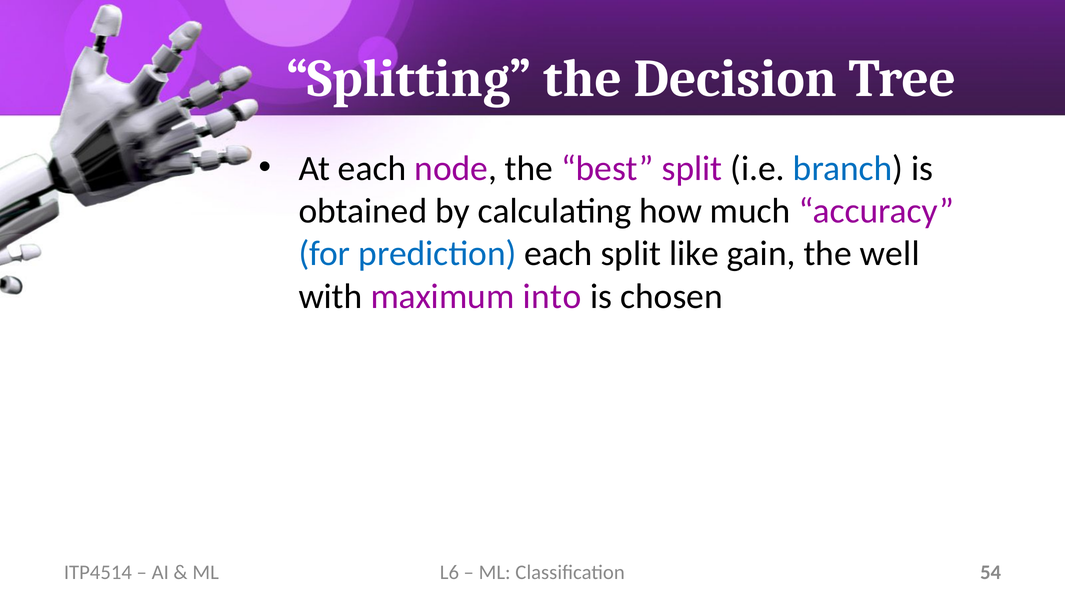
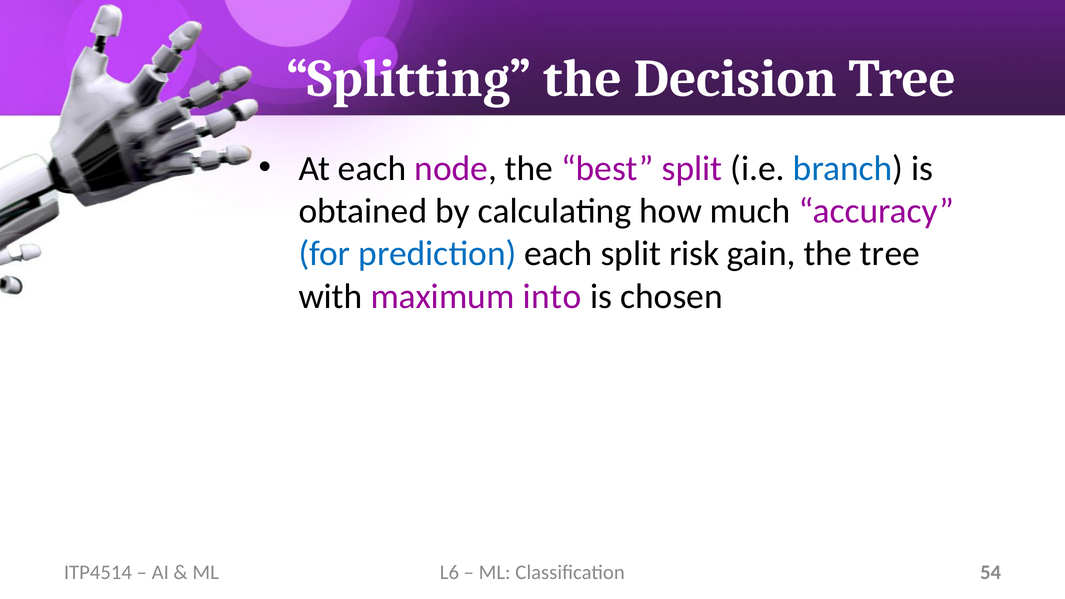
like: like -> risk (694, 254)
the well: well -> tree (890, 254)
